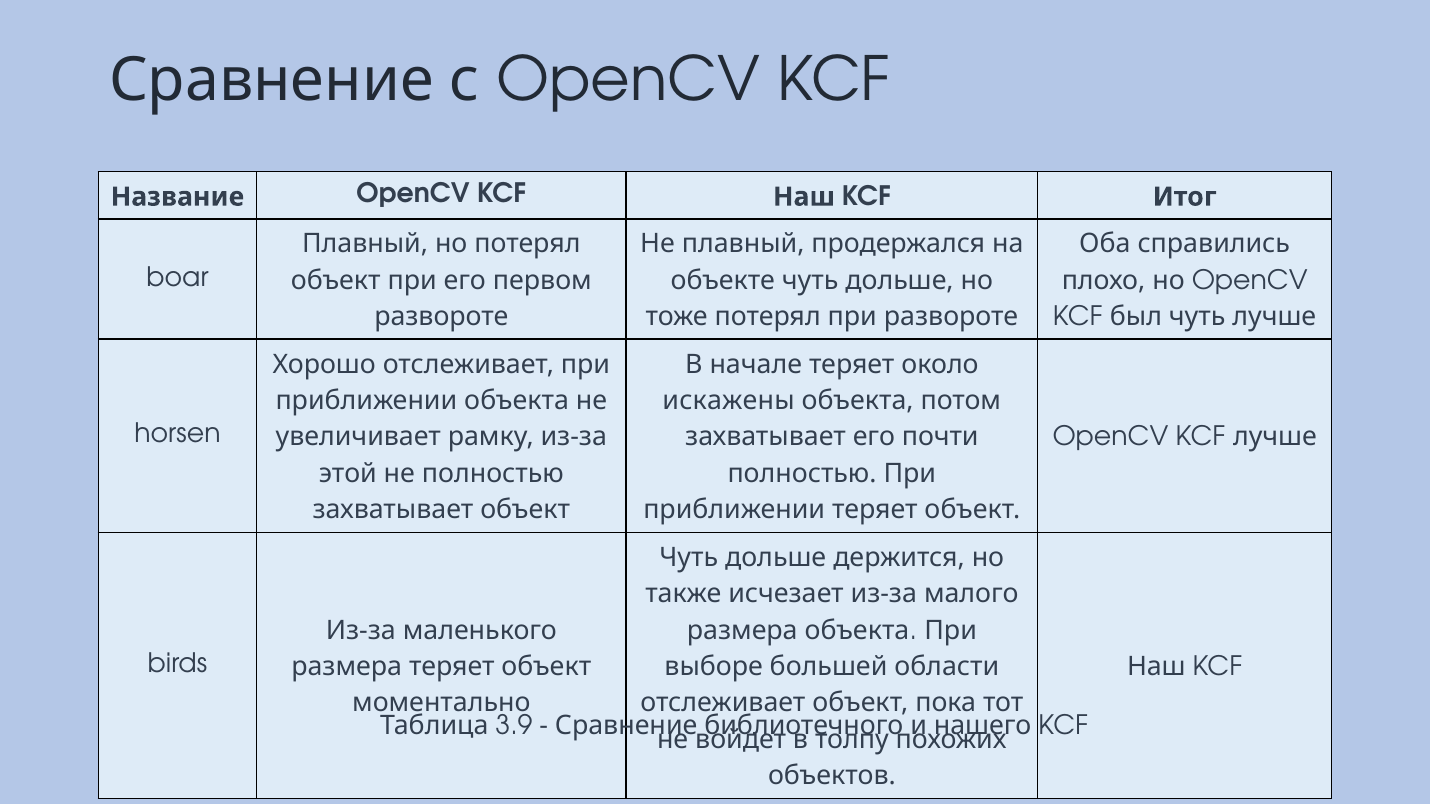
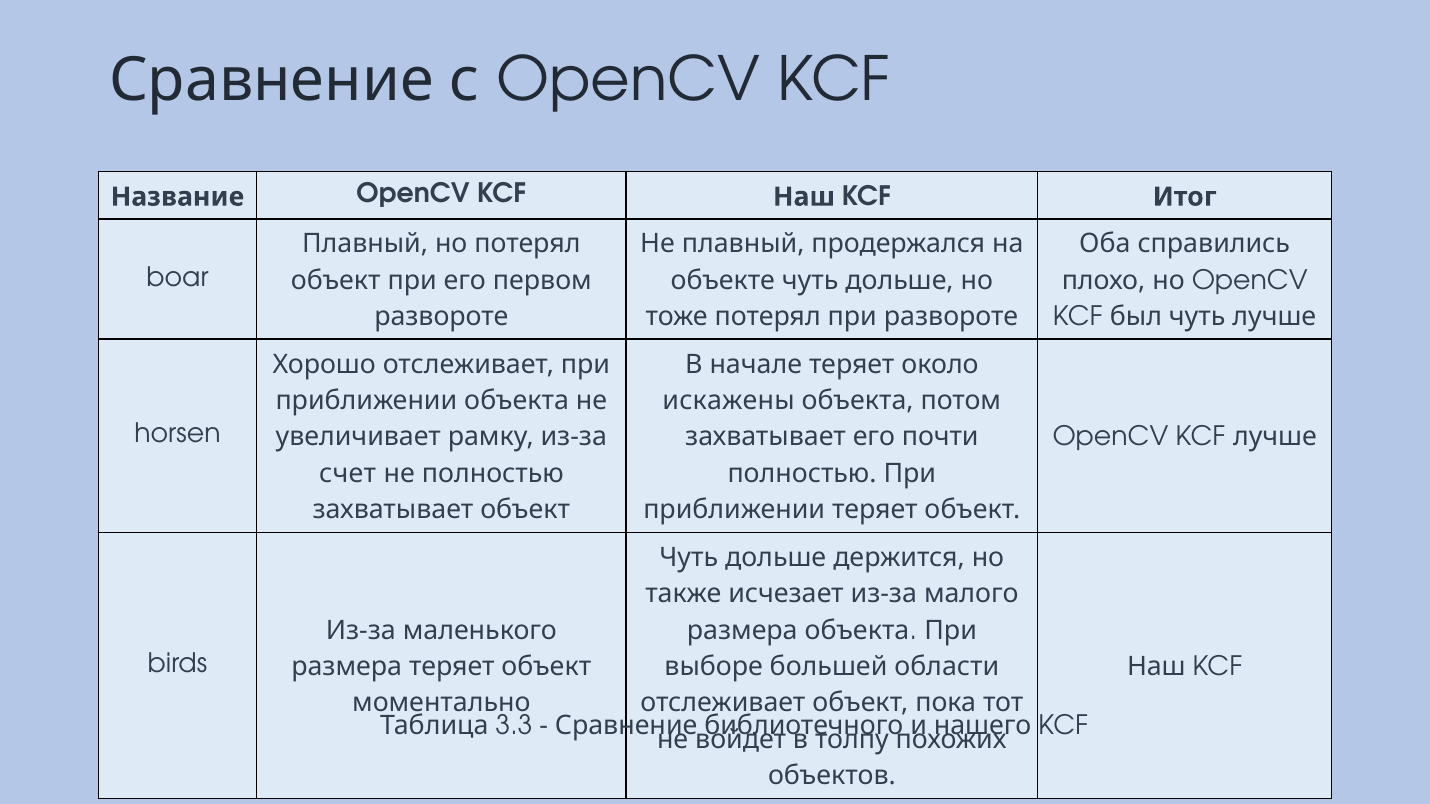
этой: этой -> счет (348, 474)
3.9: 3.9 -> 3.3 (514, 726)
